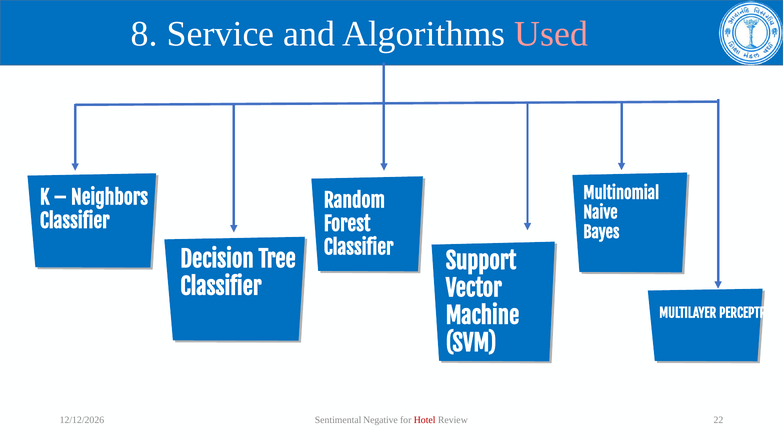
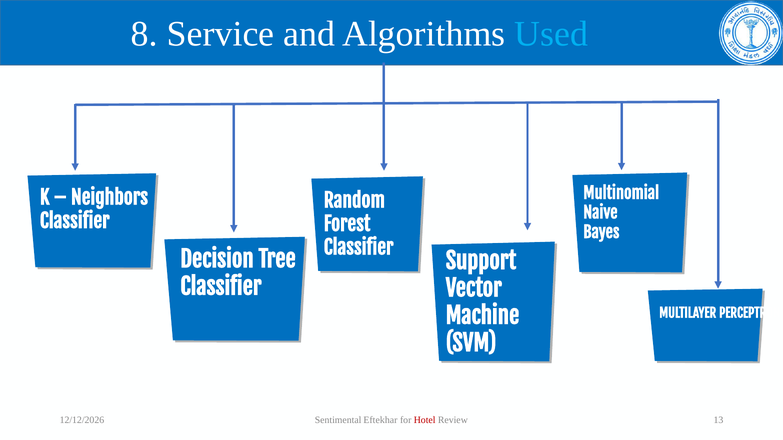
Used colour: pink -> light blue (551, 34)
Negative: Negative -> Eftekhar (380, 421)
22: 22 -> 13 (718, 421)
